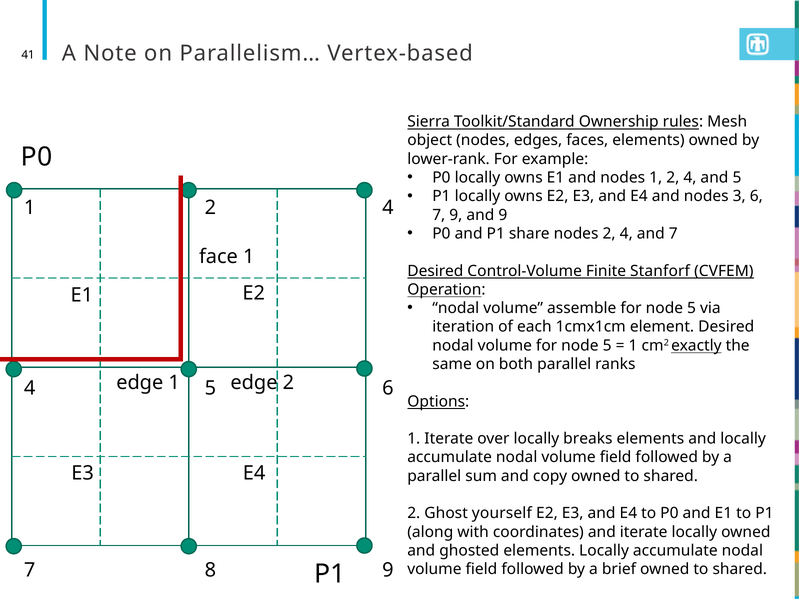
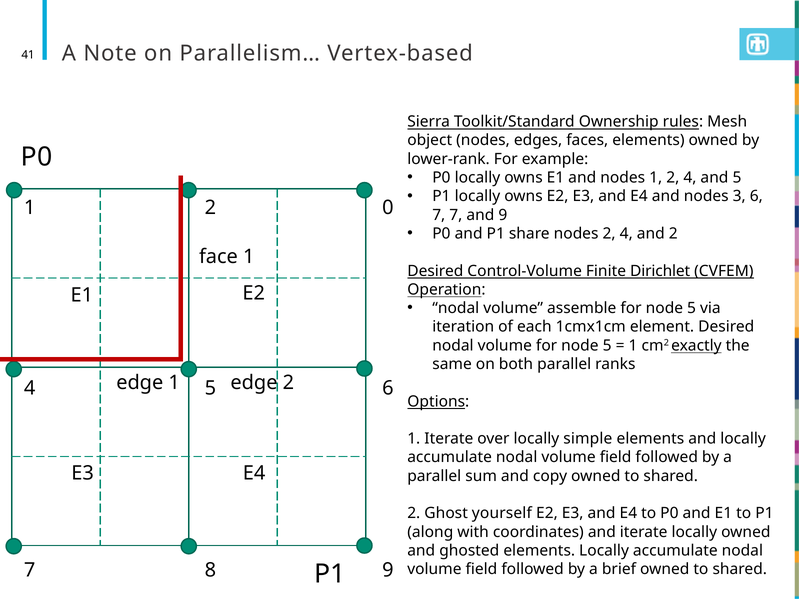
4: 4 -> 0 (388, 208)
7 9: 9 -> 7 (456, 215)
and 7: 7 -> 2 (673, 234)
Stanforf: Stanforf -> Dirichlet (660, 271)
breaks: breaks -> simple (588, 439)
